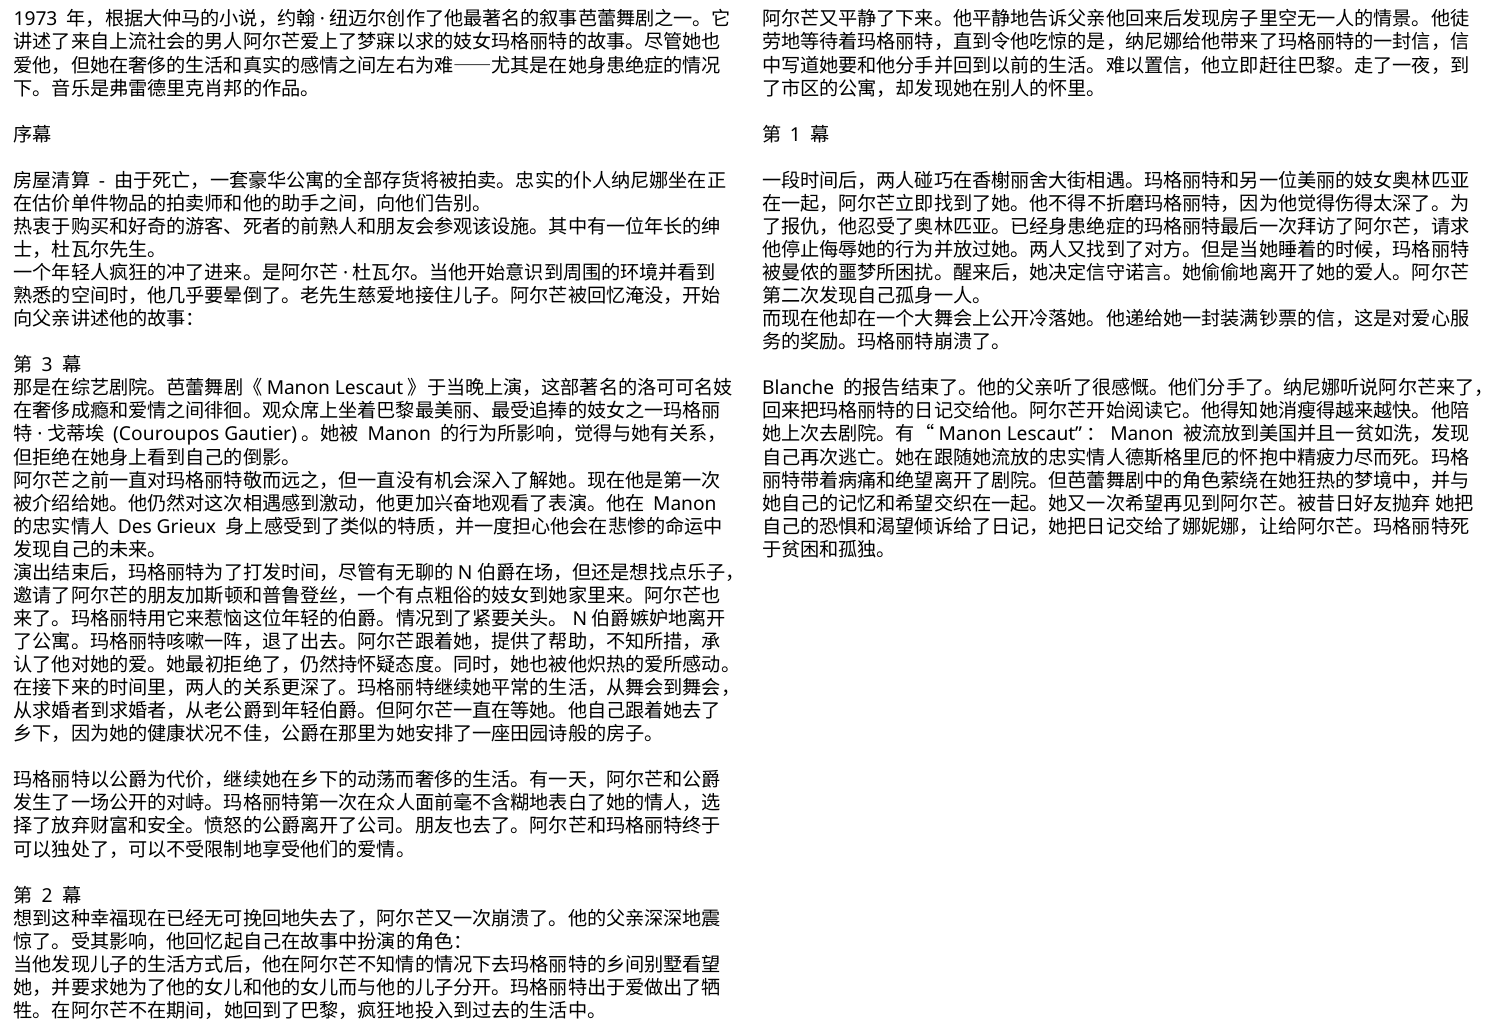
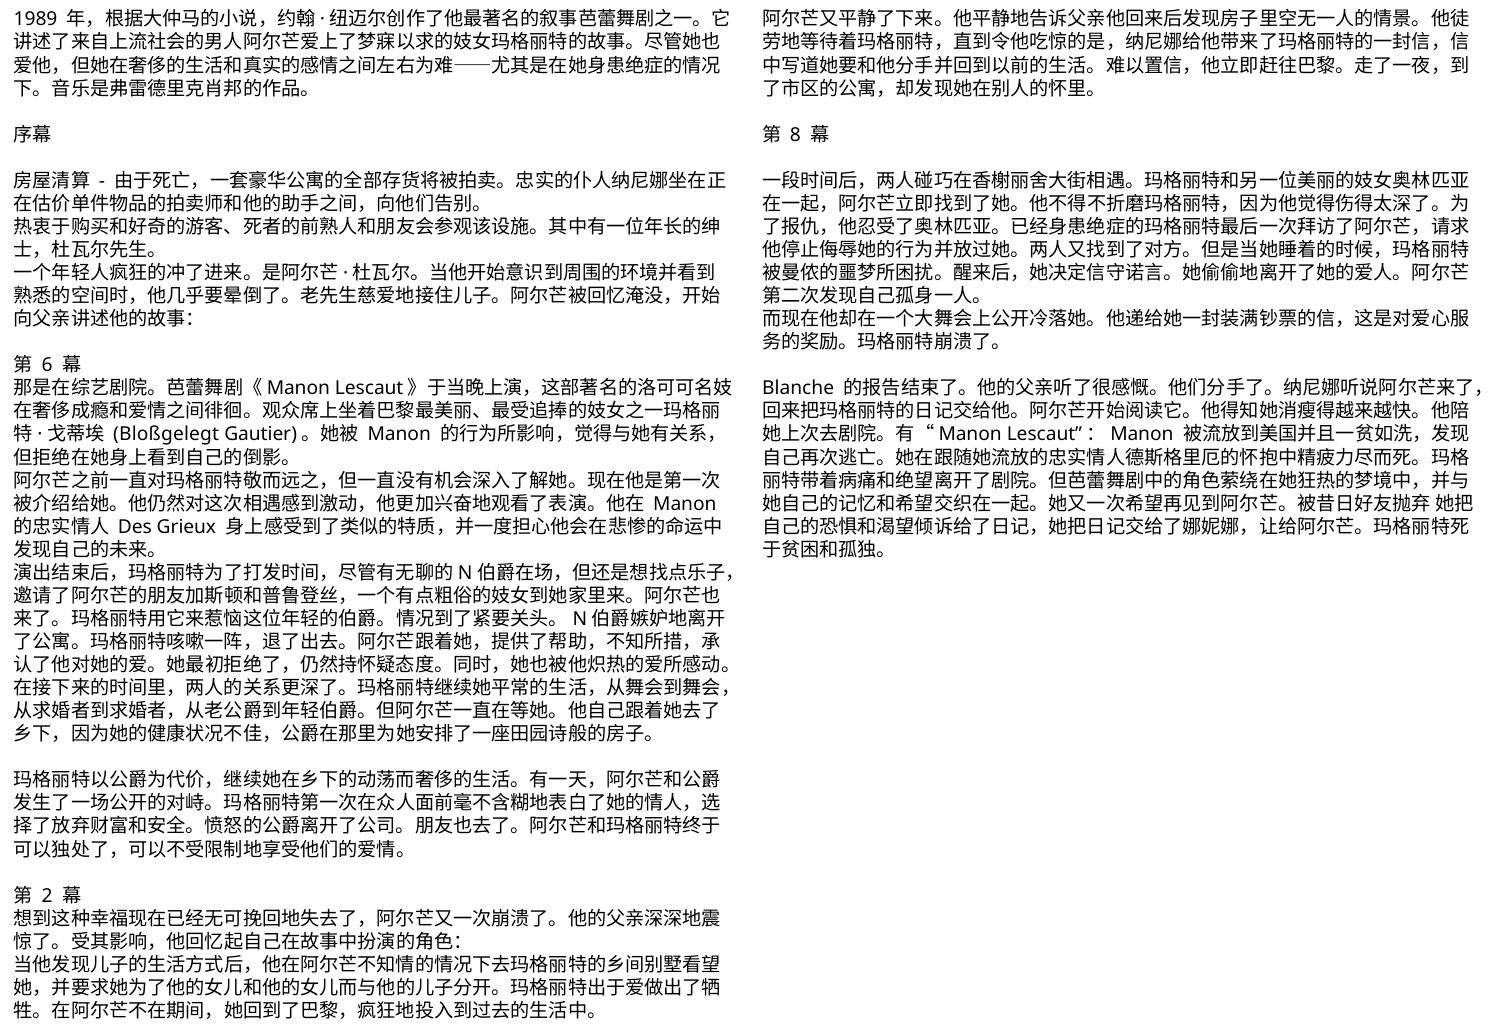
1973: 1973 -> 1989 (36, 20)
1: 1 -> 8 (795, 135)
3: 3 -> 6 (47, 366)
Couroupos: Couroupos -> Bloßgelegt (166, 435)
